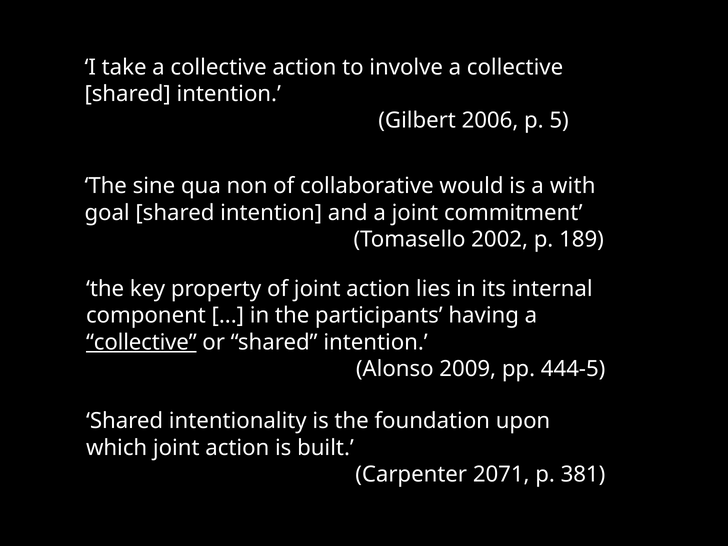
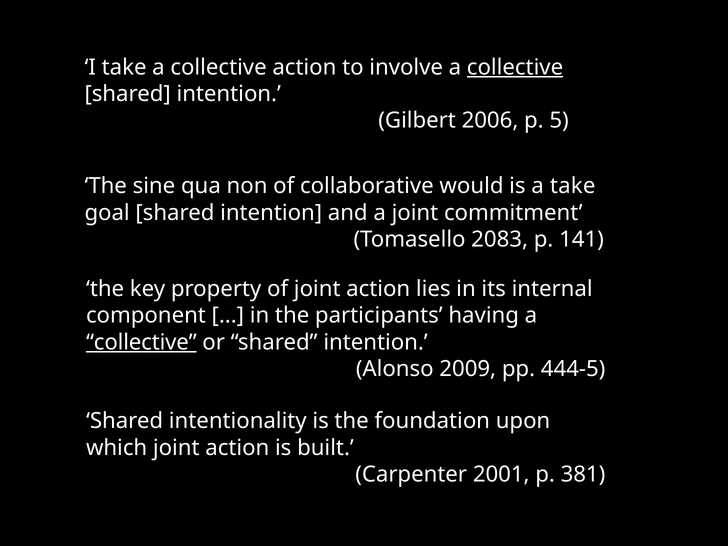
collective underline: none -> present (515, 67)
a with: with -> take (573, 186)
2002: 2002 -> 2083 (500, 239)
189: 189 -> 141 (582, 239)
2071: 2071 -> 2001 (501, 474)
